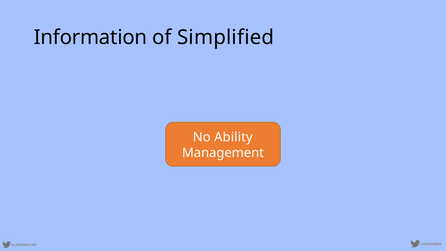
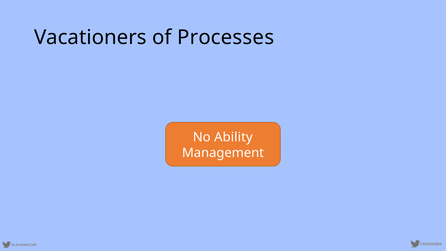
Information: Information -> Vacationers (90, 37)
Simplified: Simplified -> Processes (226, 37)
